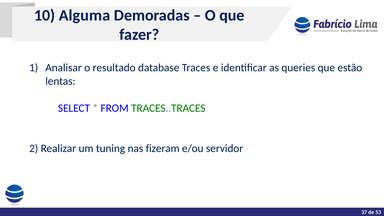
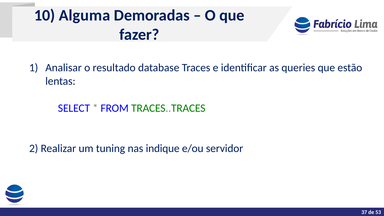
fizeram: fizeram -> indique (163, 148)
